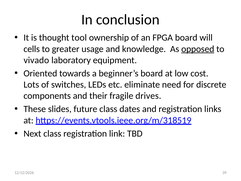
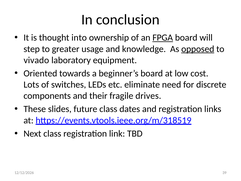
tool: tool -> into (79, 38)
FPGA underline: none -> present (163, 38)
cells: cells -> step (32, 49)
